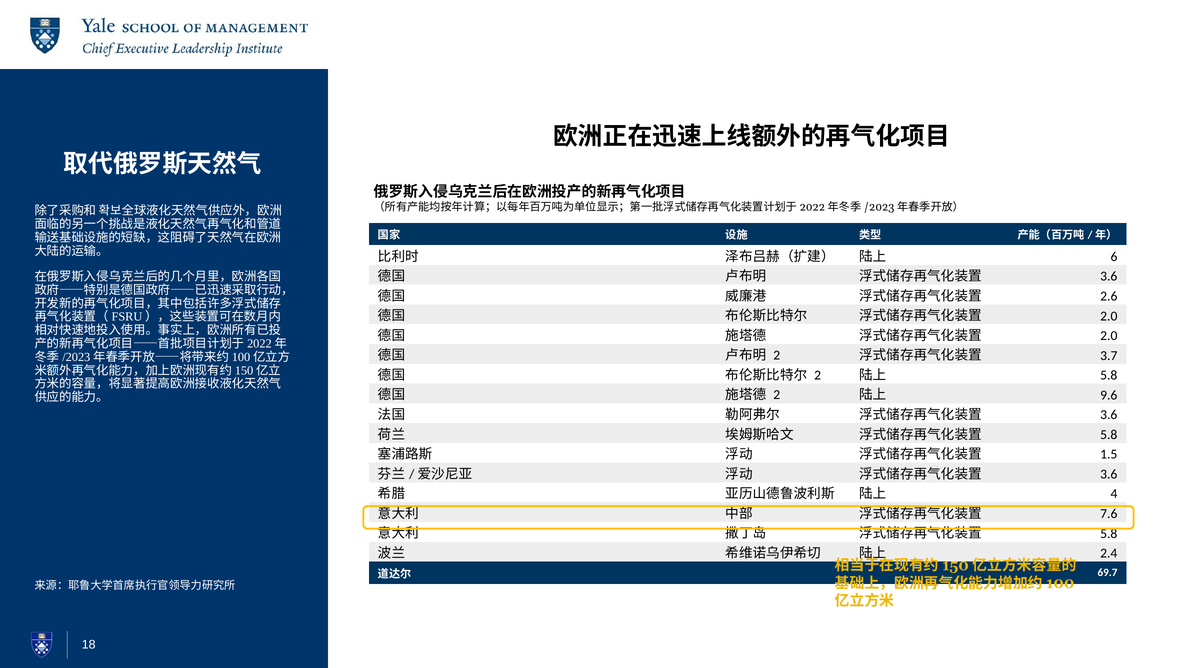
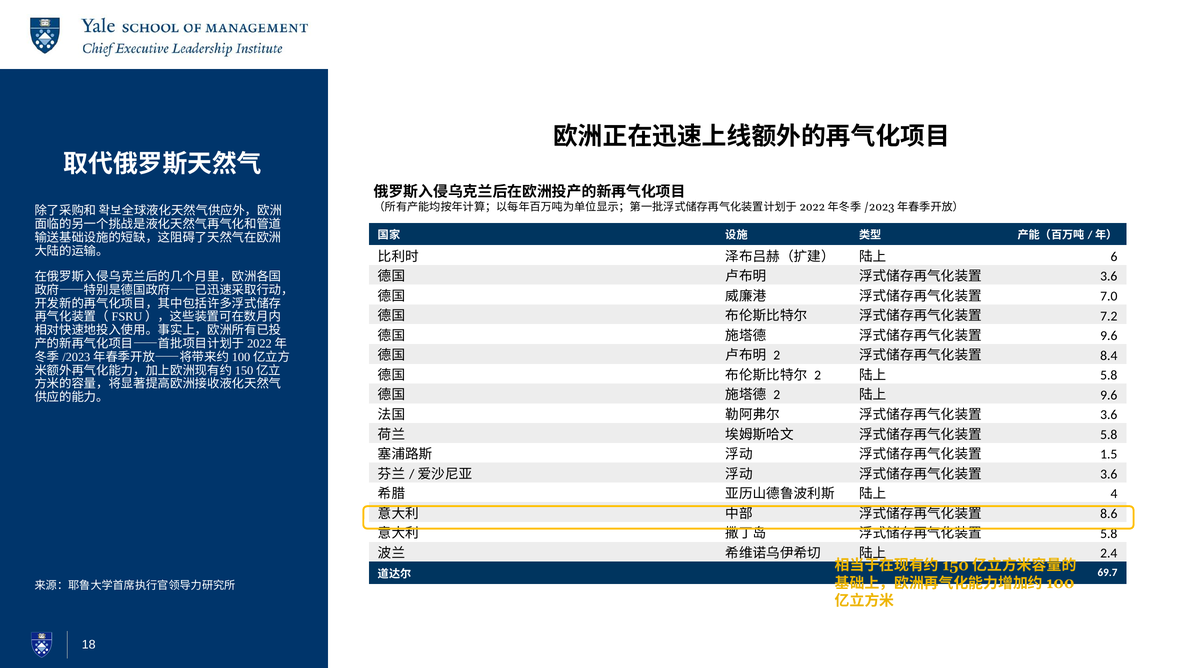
2.6: 2.6 -> 7.0 (1109, 296)
2.0: 2.0 -> 7.2 (1109, 316)
2.0: 2.0 -> 9.6 (1109, 336)
3.7: 3.7 -> 8.4 (1109, 356)
7.6: 7.6 -> 8.6 (1109, 514)
